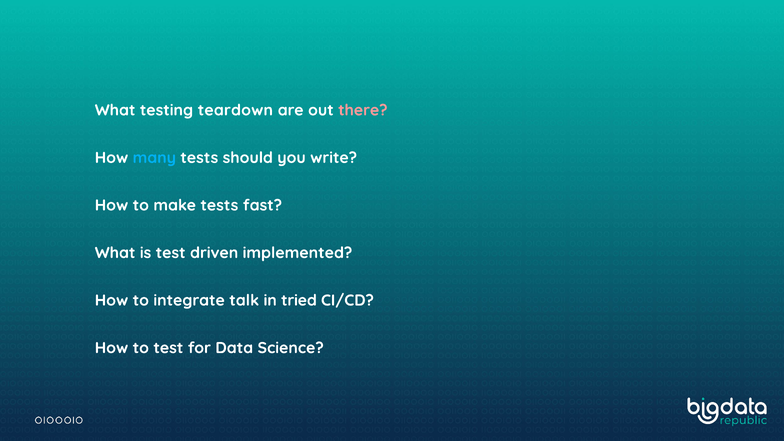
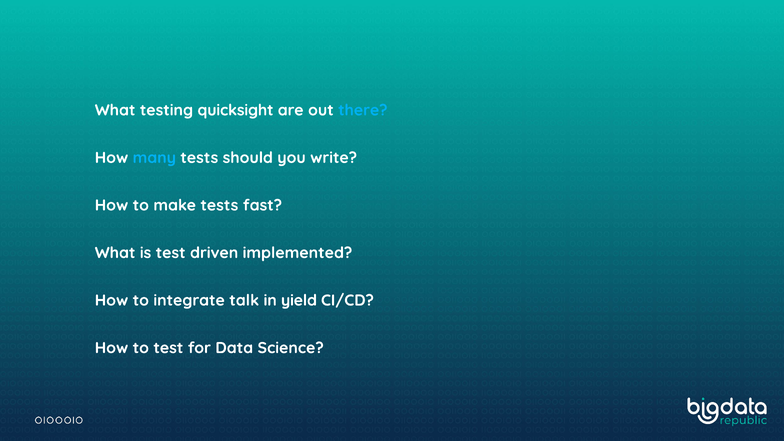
teardown: teardown -> quicksight (235, 110)
there colour: pink -> light blue (363, 110)
tried: tried -> yield (299, 300)
